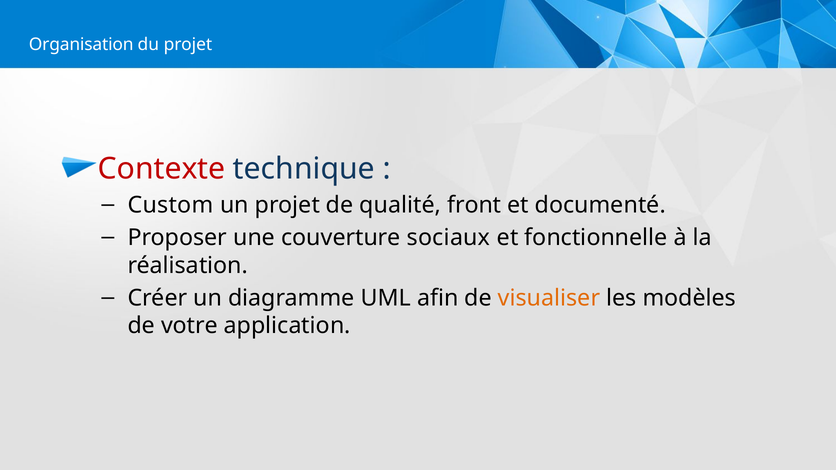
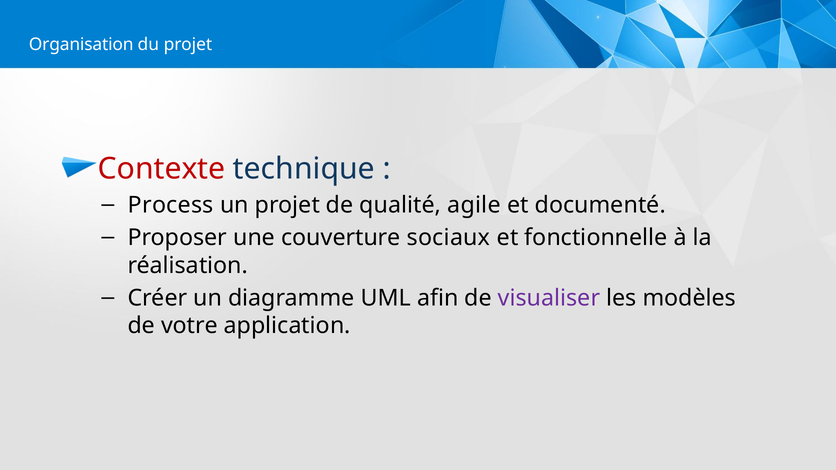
Custom: Custom -> Process (171, 205)
front: front -> agile (474, 205)
visualiser colour: orange -> purple (549, 298)
